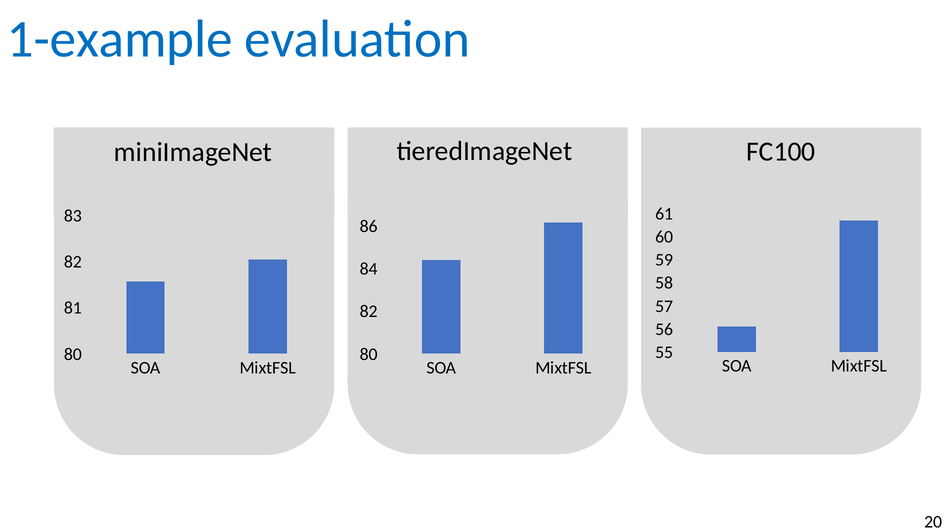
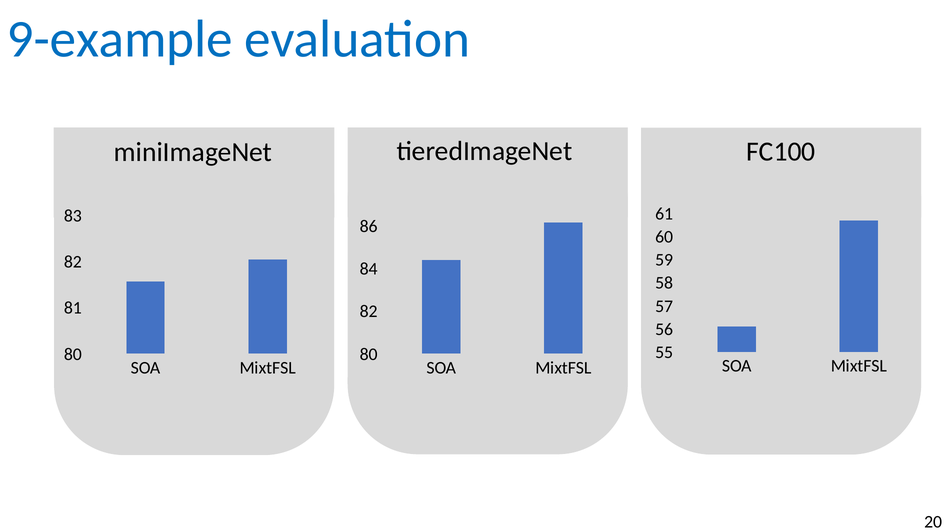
1-example: 1-example -> 9-example (120, 39)
